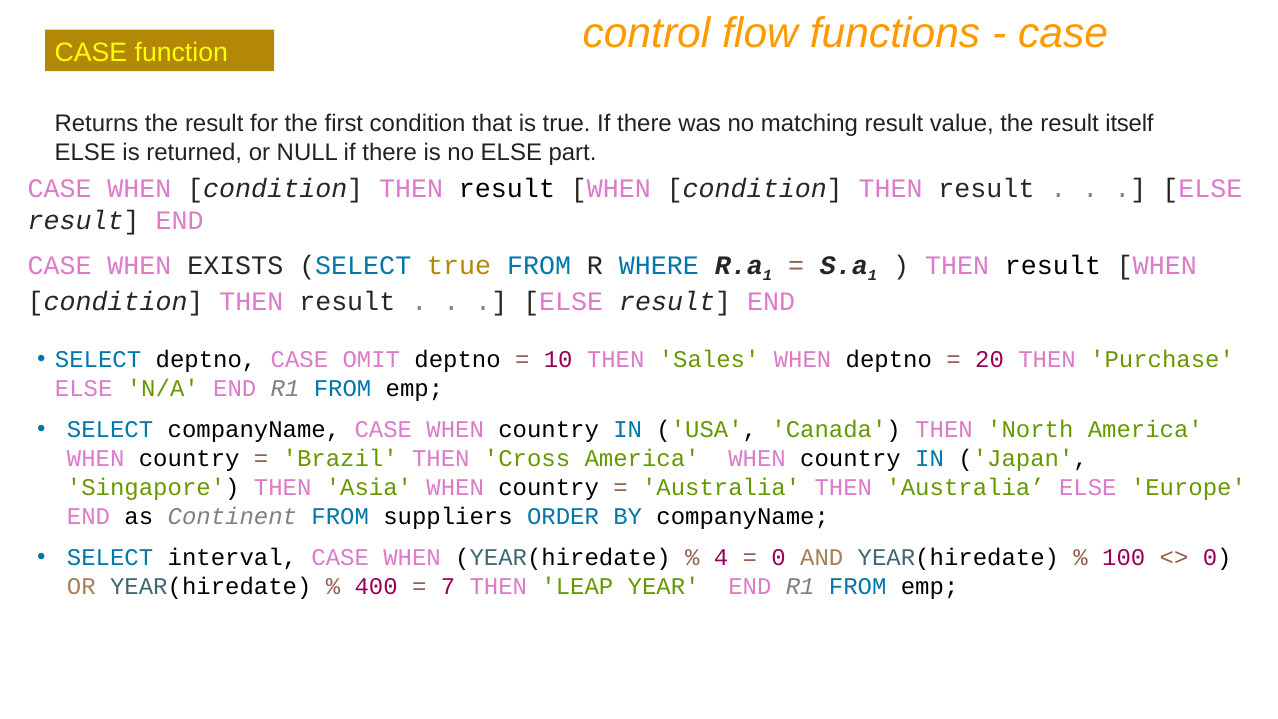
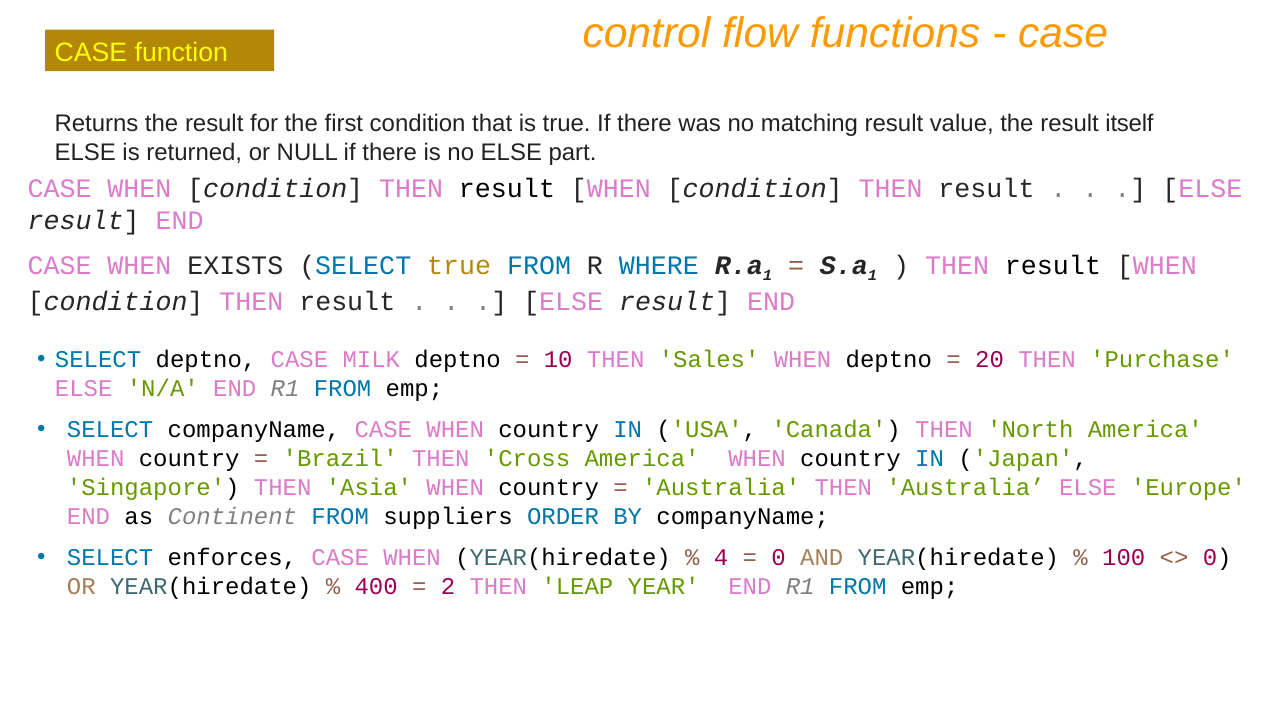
OMIT: OMIT -> MILK (371, 360)
interval: interval -> enforces (232, 558)
7: 7 -> 2 (448, 586)
